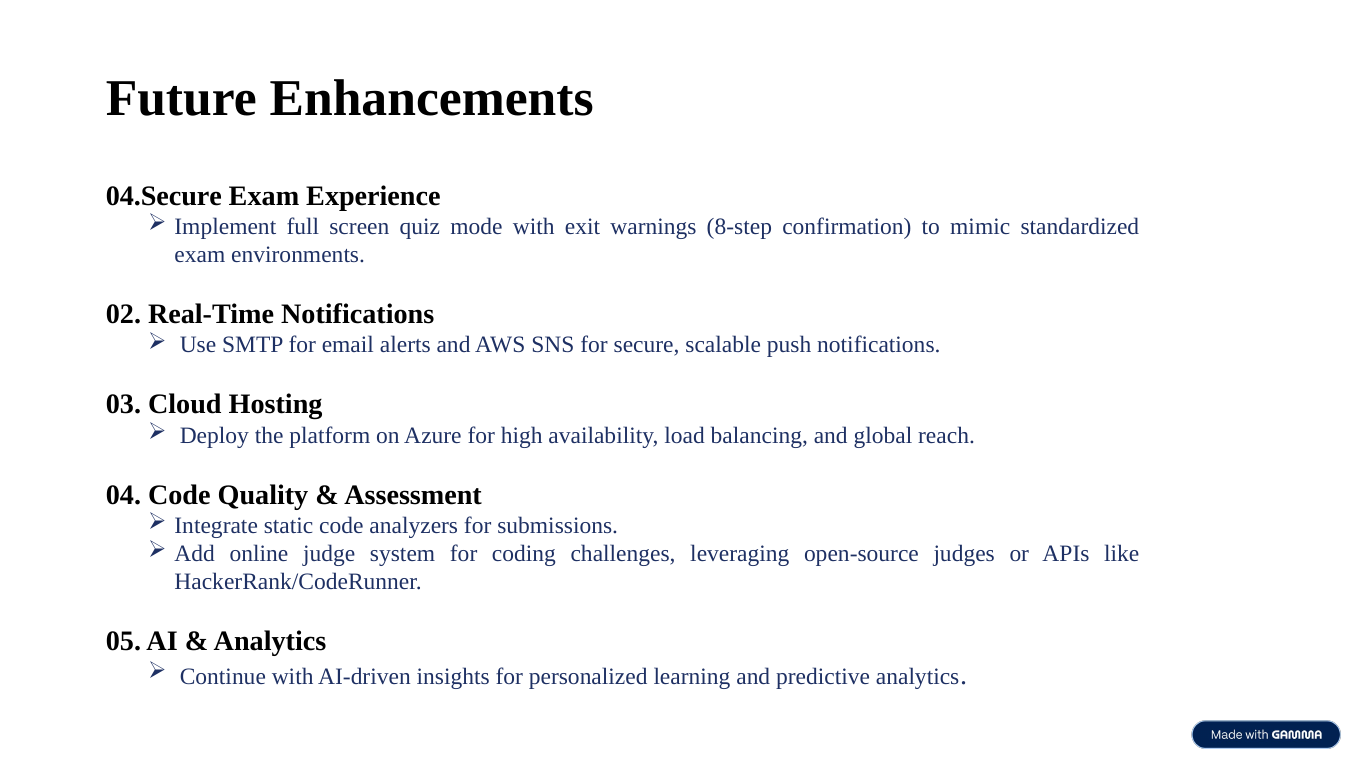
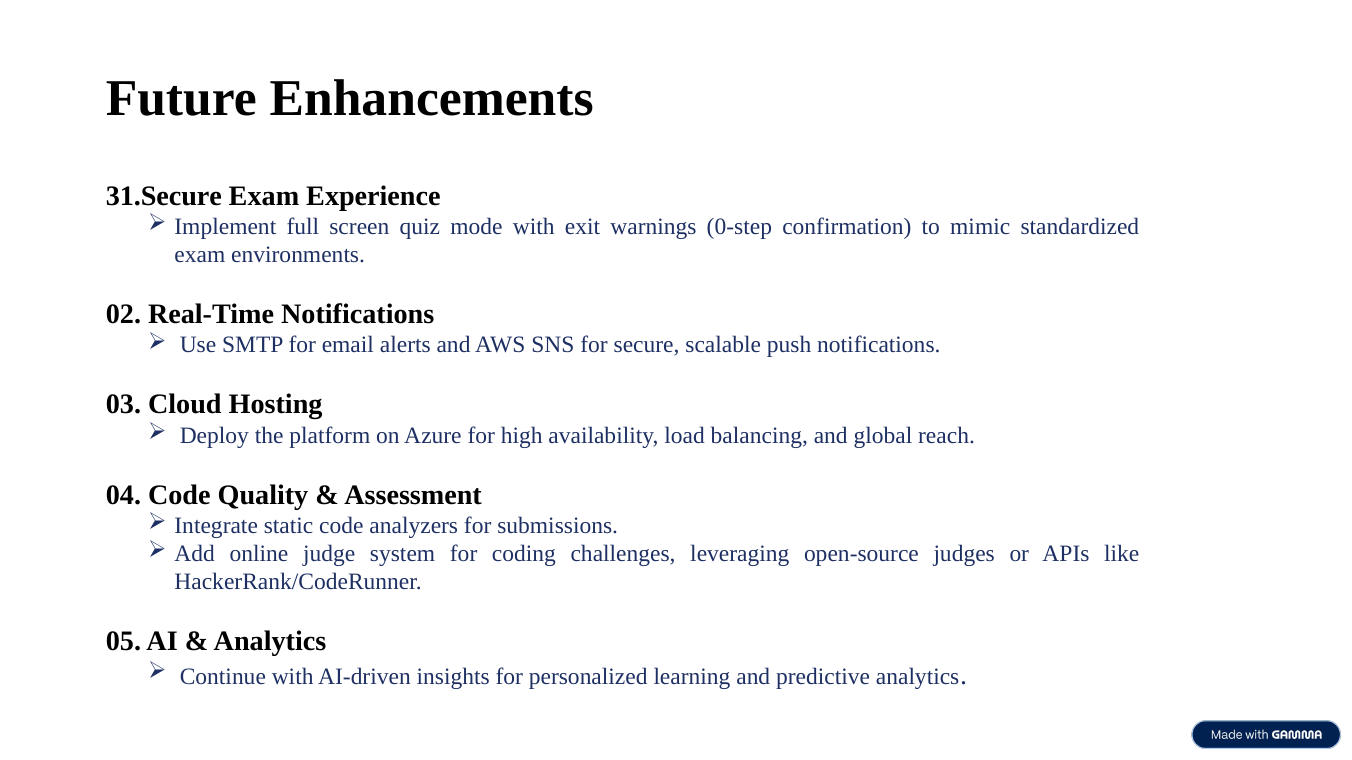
04.Secure: 04.Secure -> 31.Secure (164, 196)
8-step: 8-step -> 0-step (739, 227)
